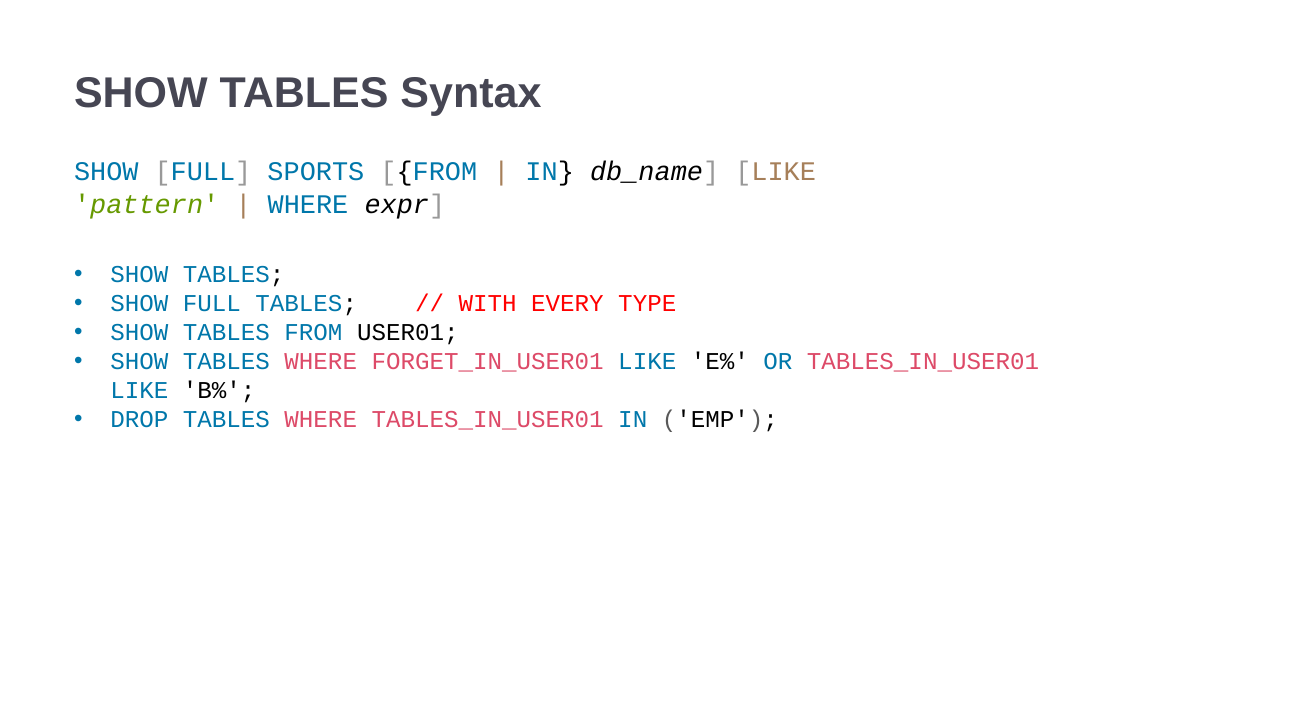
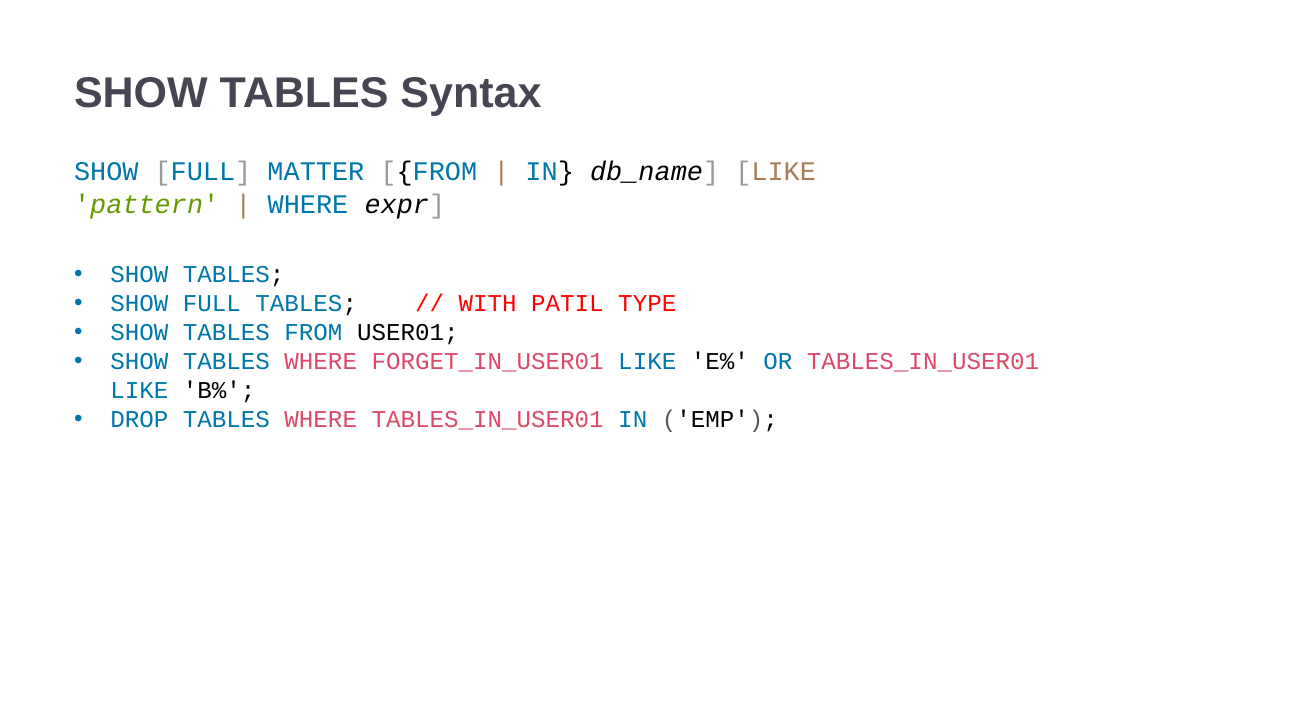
SPORTS: SPORTS -> MATTER (316, 172)
EVERY: EVERY -> PATIL (567, 304)
